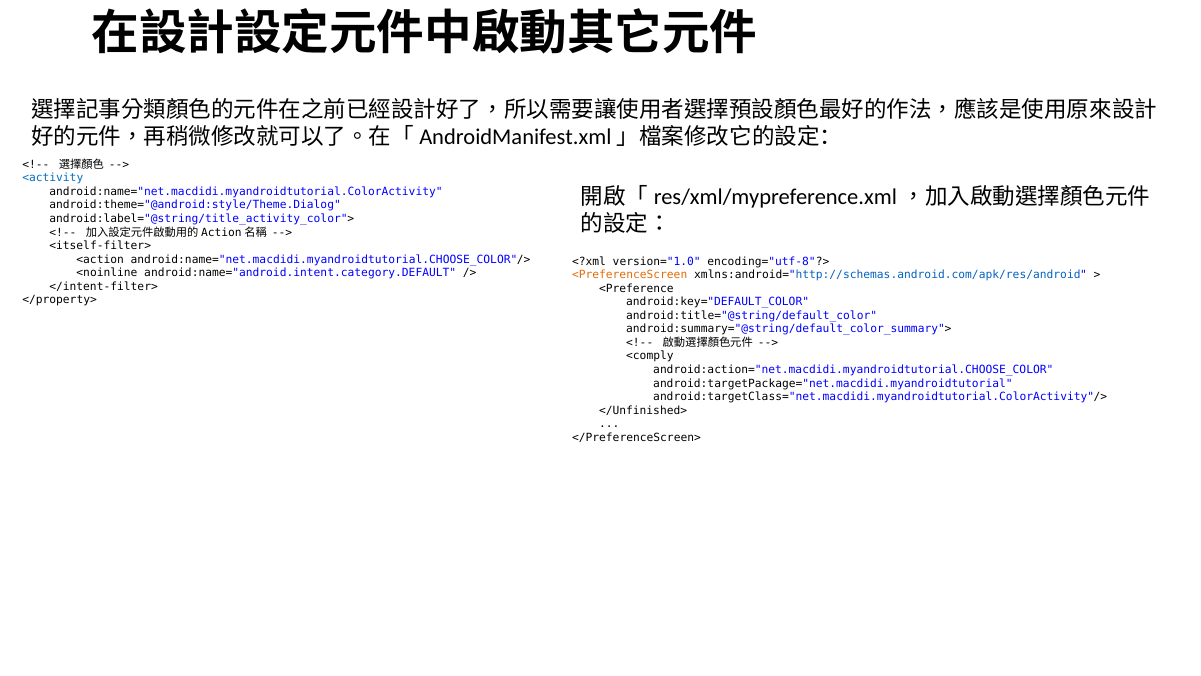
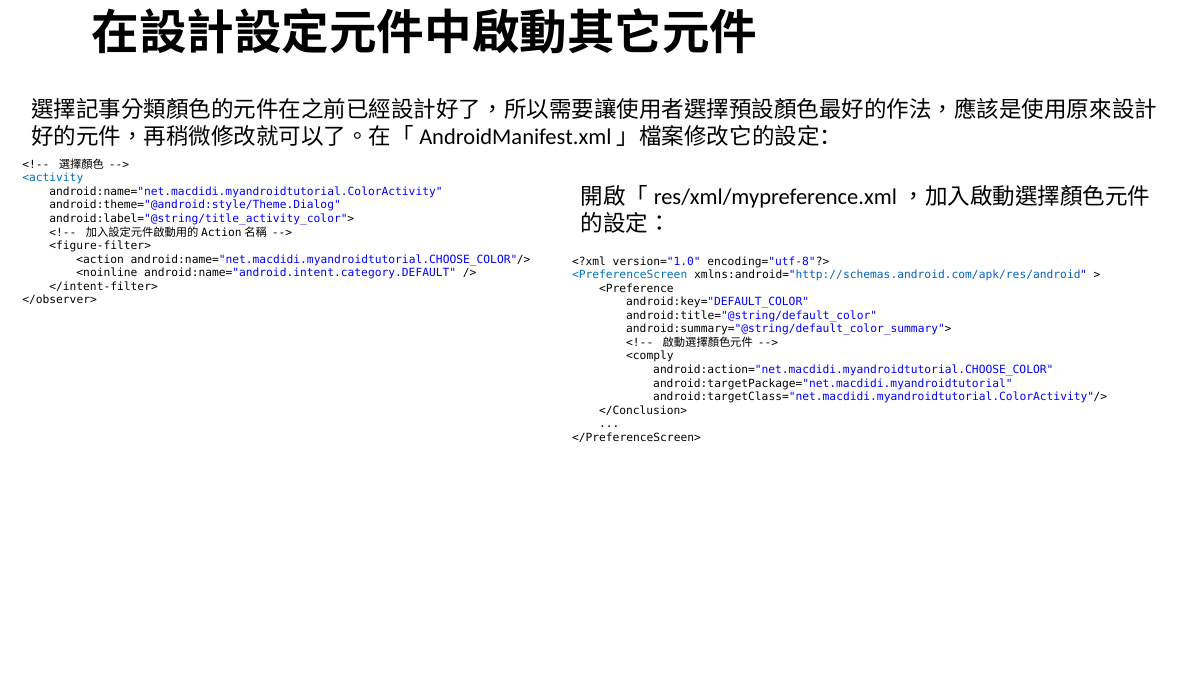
<itself-filter>: <itself-filter> -> <figure-filter> (100, 246)
<PreferenceScreen colour: orange -> blue (630, 275)
</property>: </property> -> </observer> (60, 300)
</Unfinished>: </Unfinished> -> </Conclusion> (643, 410)
